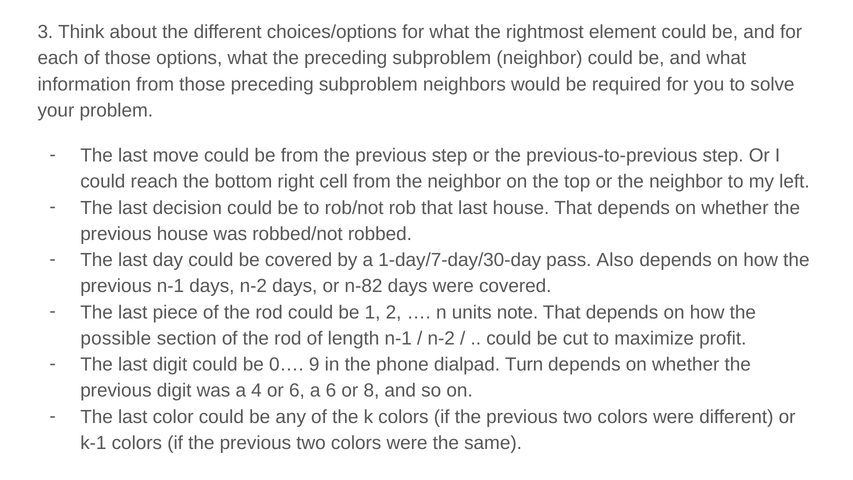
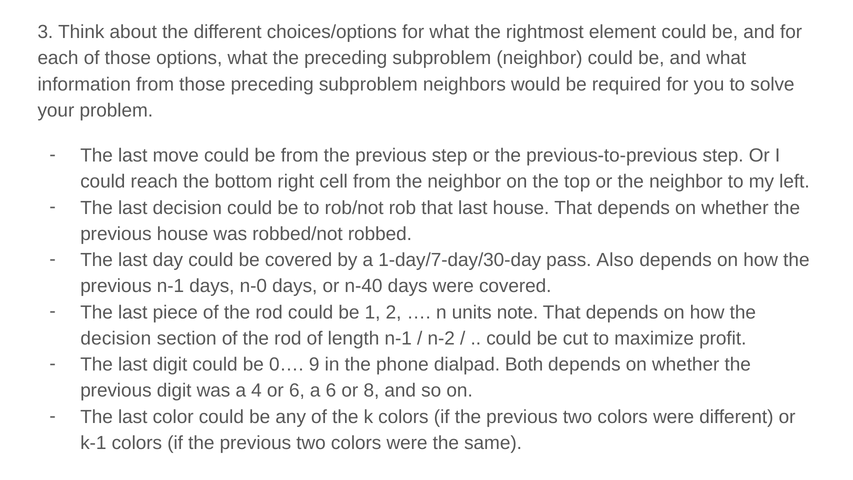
days n-2: n-2 -> n-0 (253, 286)
n-82: n-82 -> n-40 (364, 286)
possible: possible -> decision (116, 338)
Turn: Turn -> Both (524, 364)
